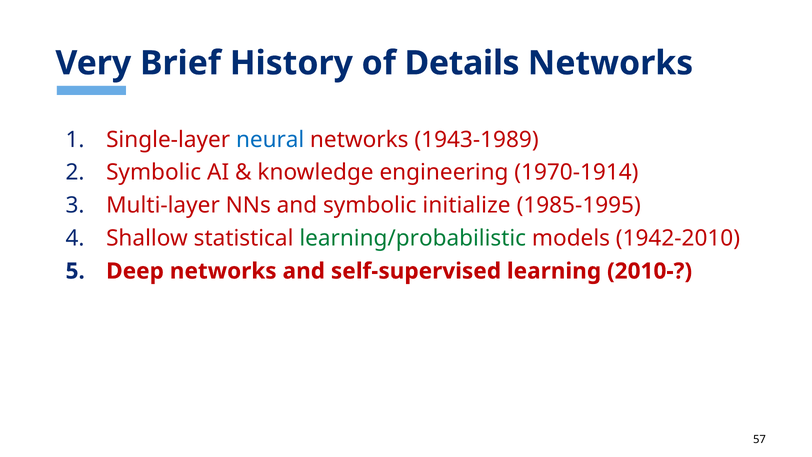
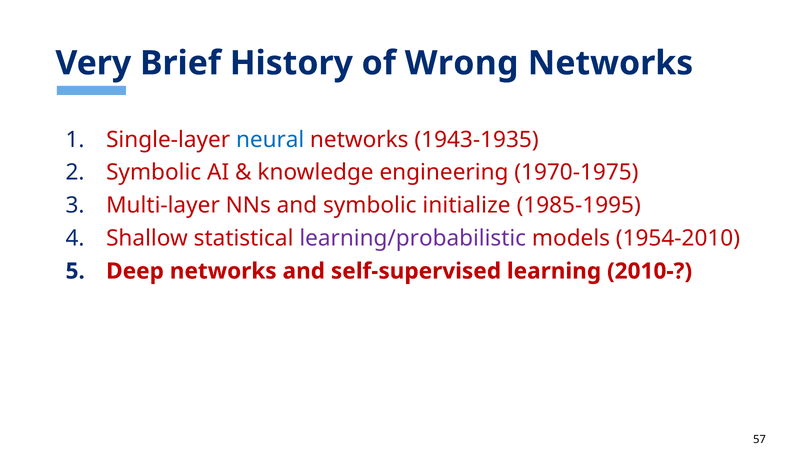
Details: Details -> Wrong (462, 63)
1943-1989: 1943-1989 -> 1943-1935 (477, 140)
1970-1914: 1970-1914 -> 1970-1975 (576, 172)
learning/probabilistic colour: green -> purple (413, 238)
1942-2010: 1942-2010 -> 1954-2010 (678, 238)
